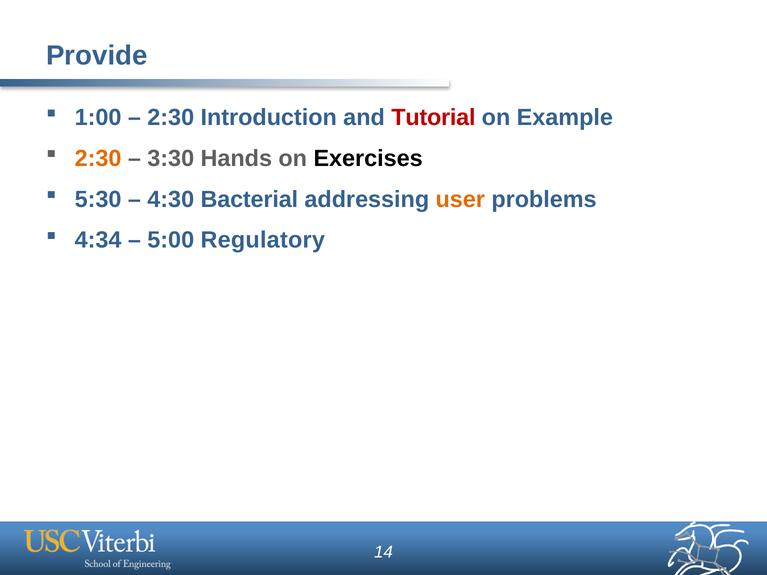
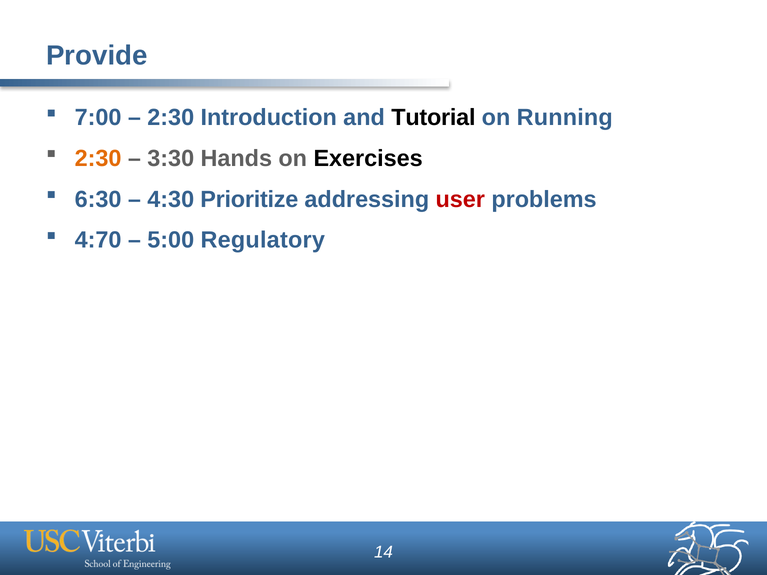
1:00: 1:00 -> 7:00 (98, 118)
Tutorial colour: red -> black (433, 118)
Example: Example -> Running (565, 118)
5:30: 5:30 -> 6:30 (98, 199)
Bacterial: Bacterial -> Prioritize (249, 199)
user colour: orange -> red (460, 199)
4:34: 4:34 -> 4:70 (98, 240)
